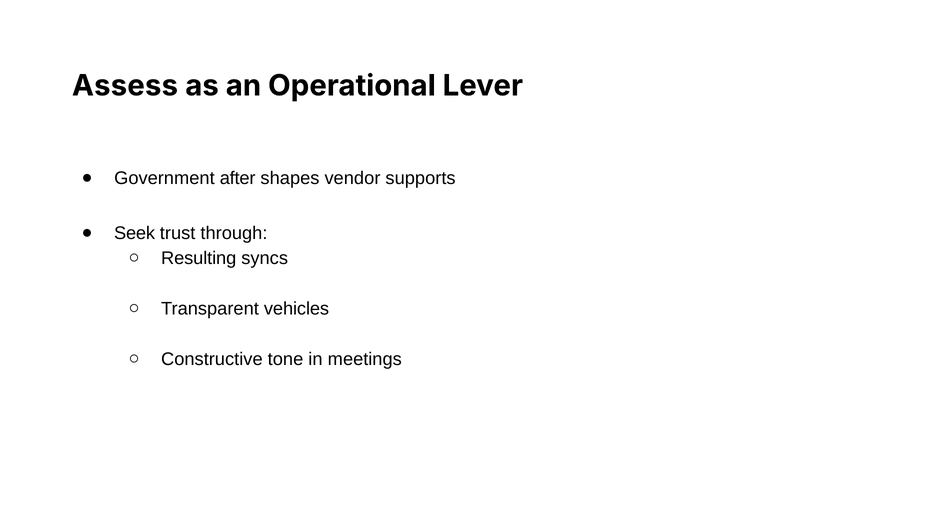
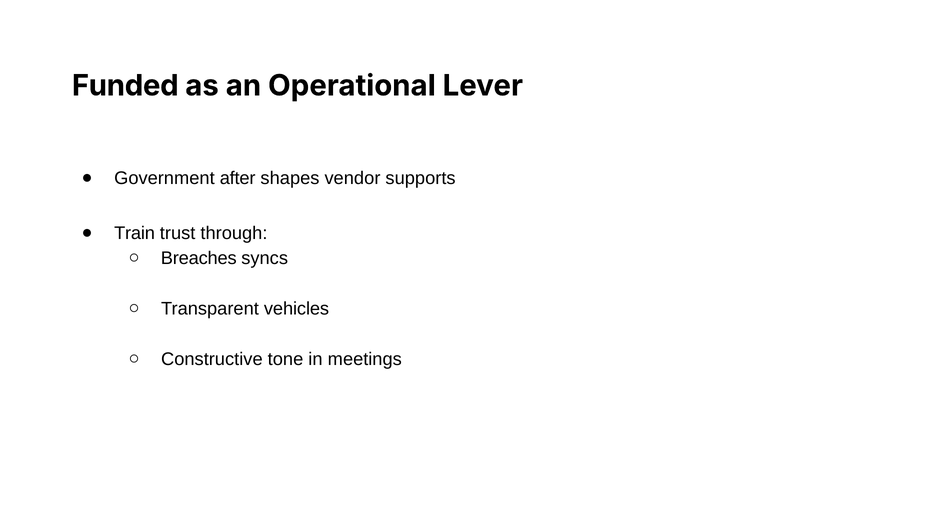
Assess: Assess -> Funded (125, 86)
Seek: Seek -> Train (135, 233)
Resulting: Resulting -> Breaches (199, 258)
